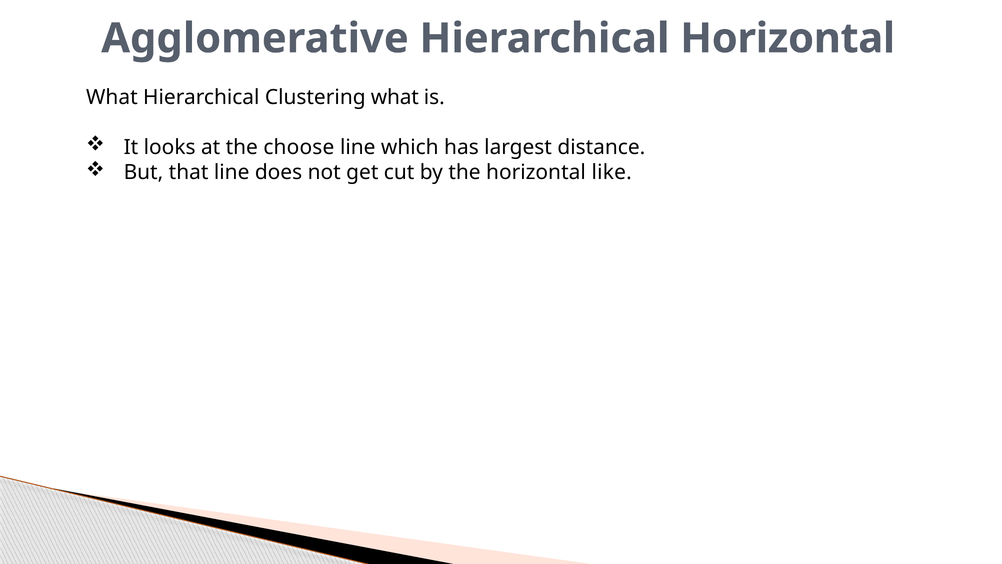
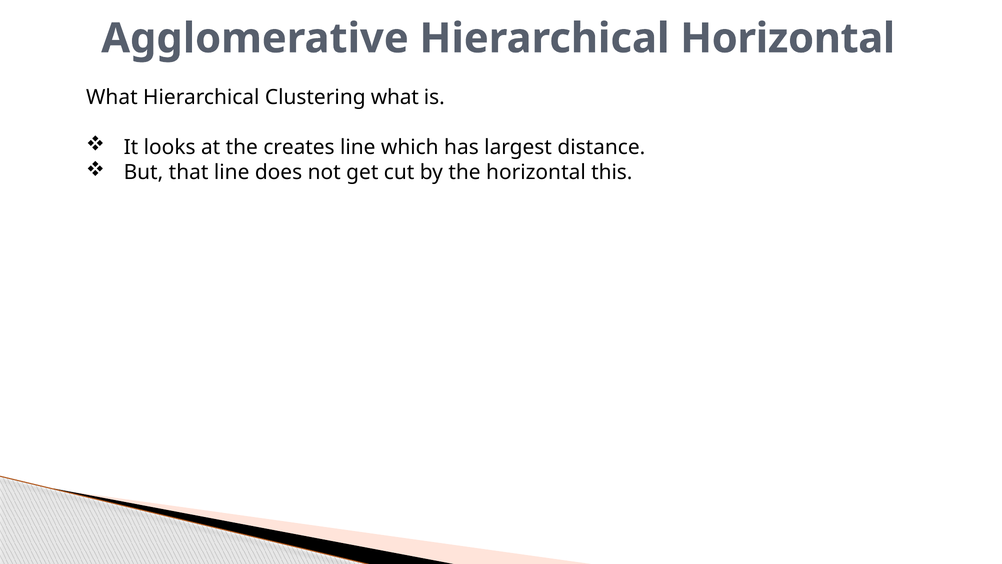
choose: choose -> creates (299, 147)
like: like -> this (612, 172)
